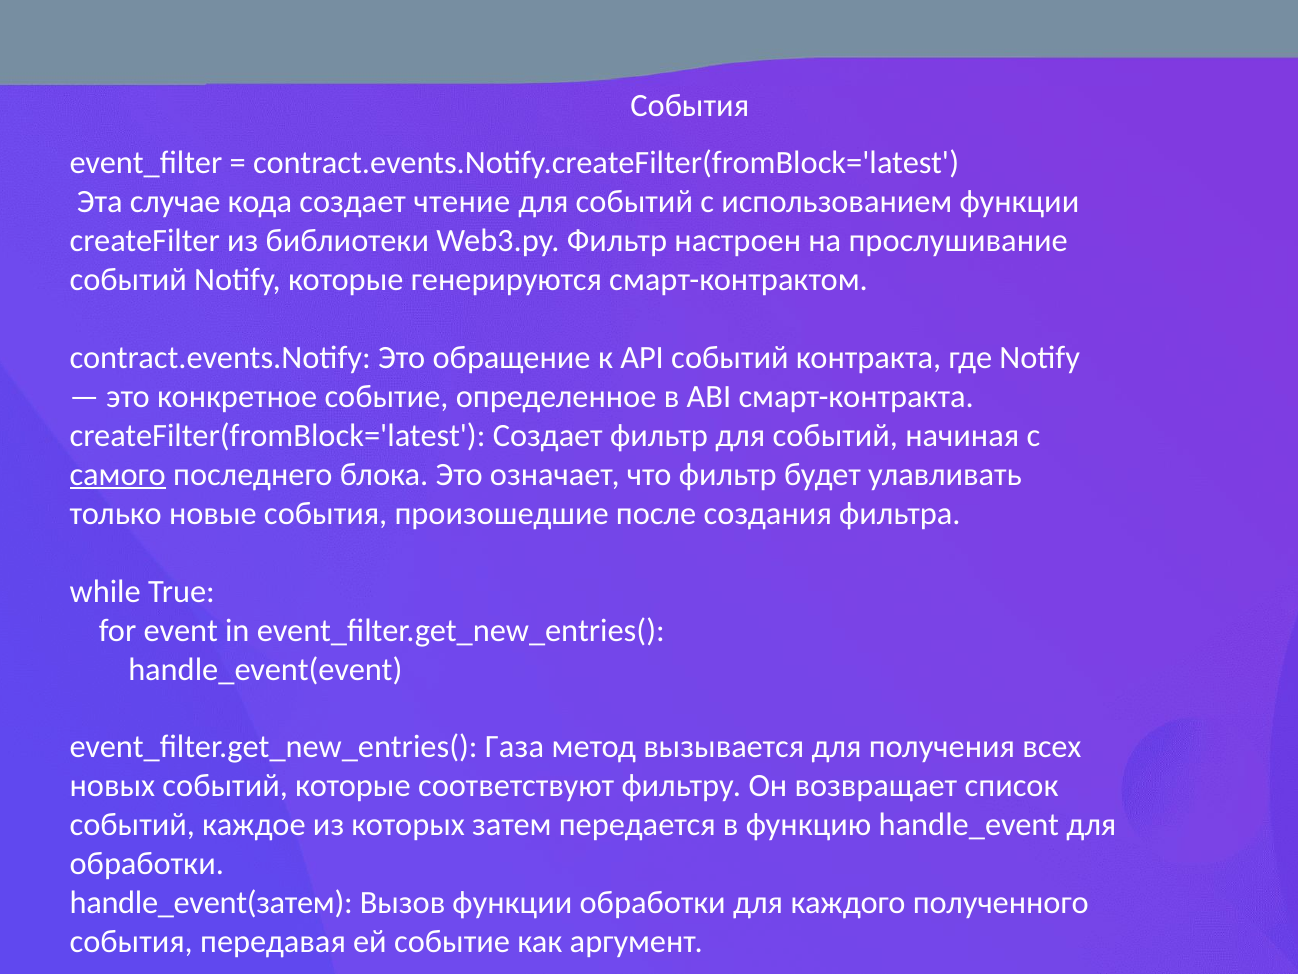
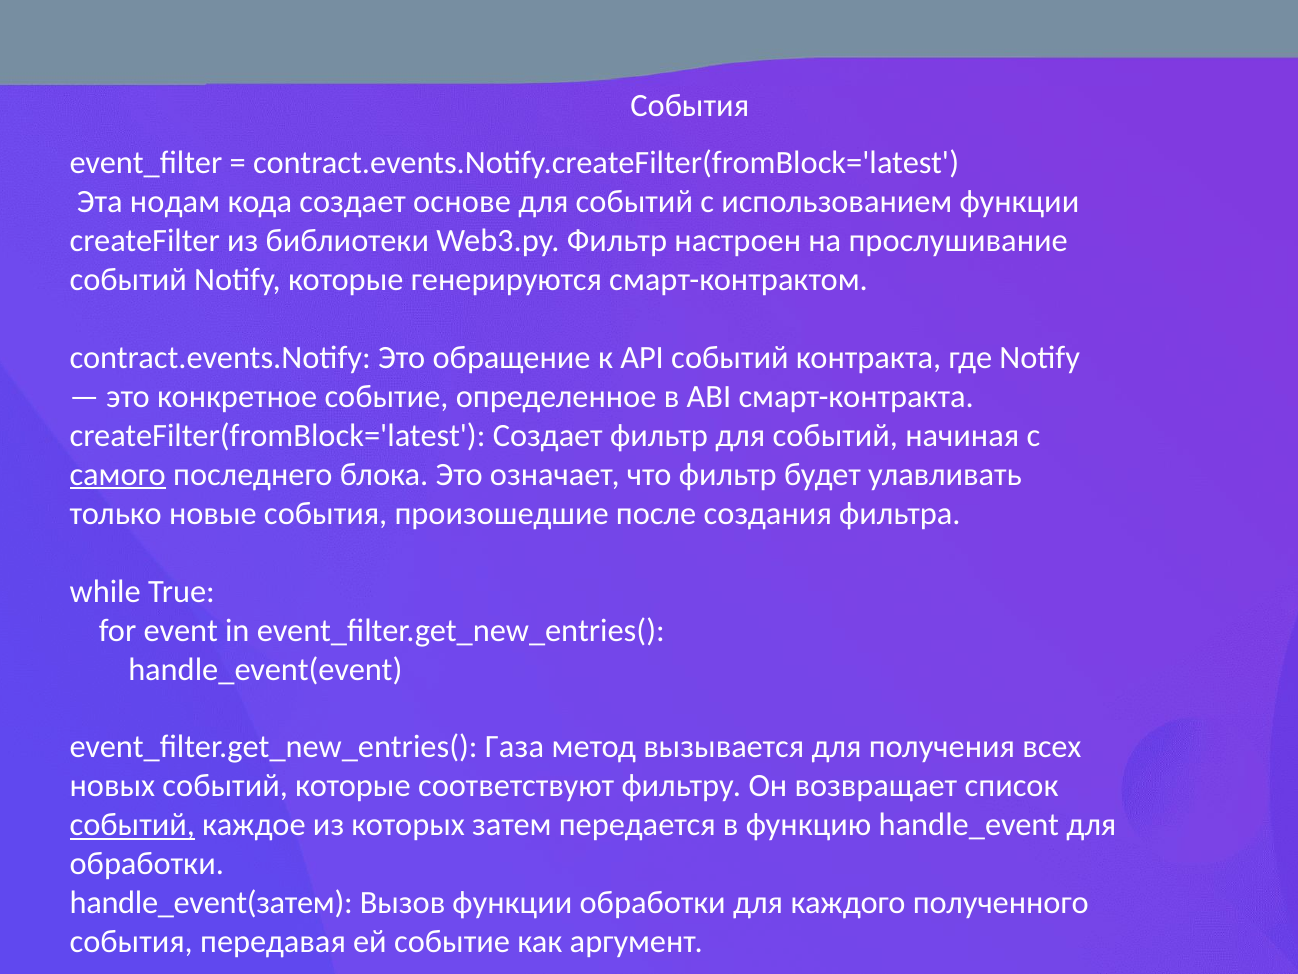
случае: случае -> нодам (175, 202)
чтение: чтение -> основе (462, 202)
событий underline: none -> present (132, 825)
